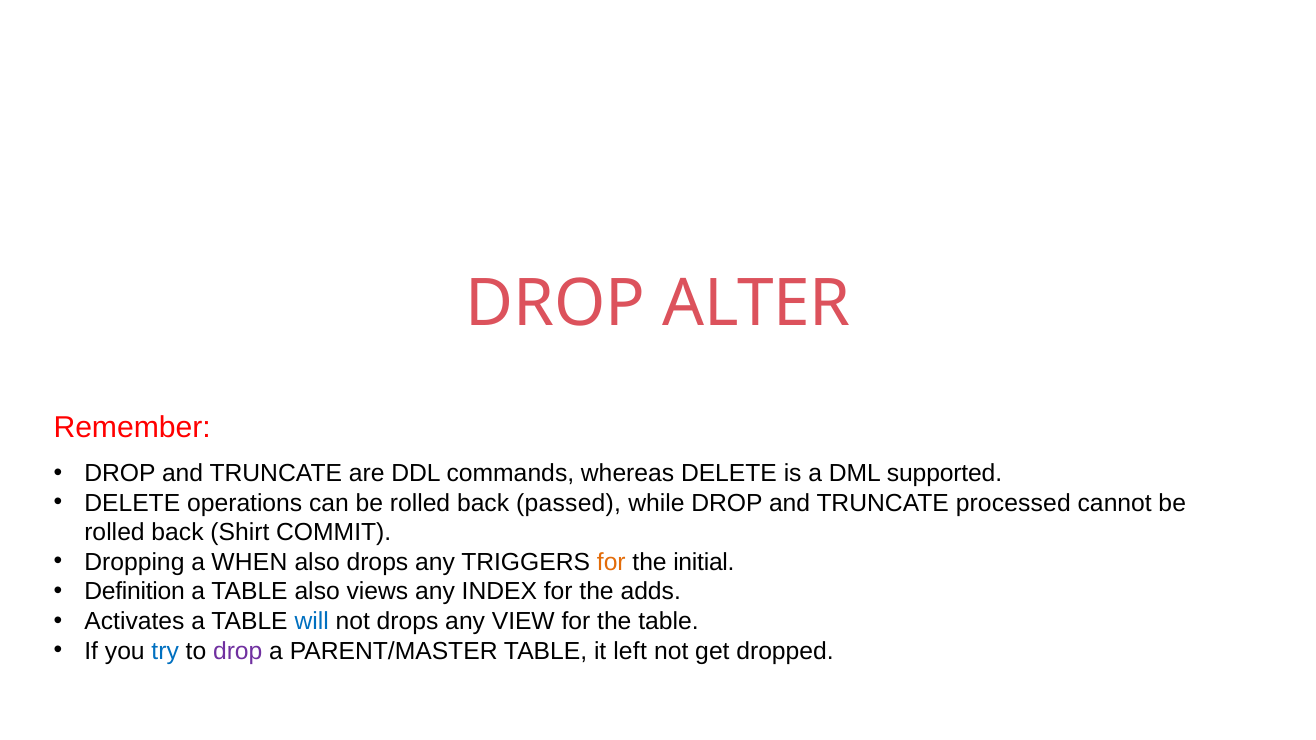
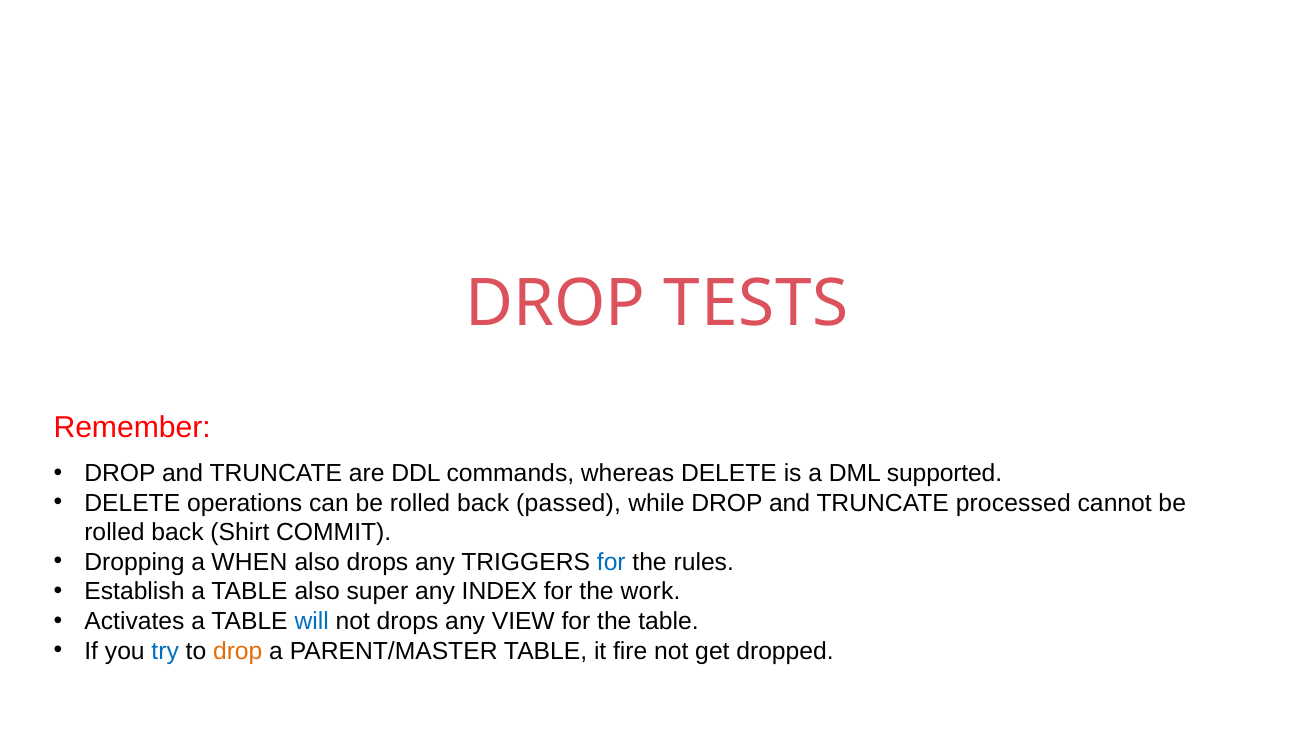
ALTER: ALTER -> TESTS (756, 304)
for colour: orange -> blue (611, 562)
initial: initial -> rules (704, 562)
Definition: Definition -> Establish (134, 592)
views: views -> super (377, 592)
adds: adds -> work (651, 592)
drop colour: purple -> orange (238, 651)
left: left -> fire (630, 651)
